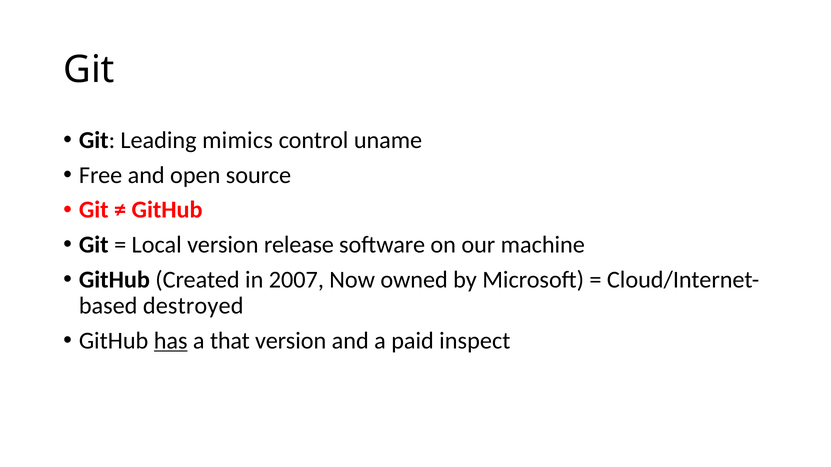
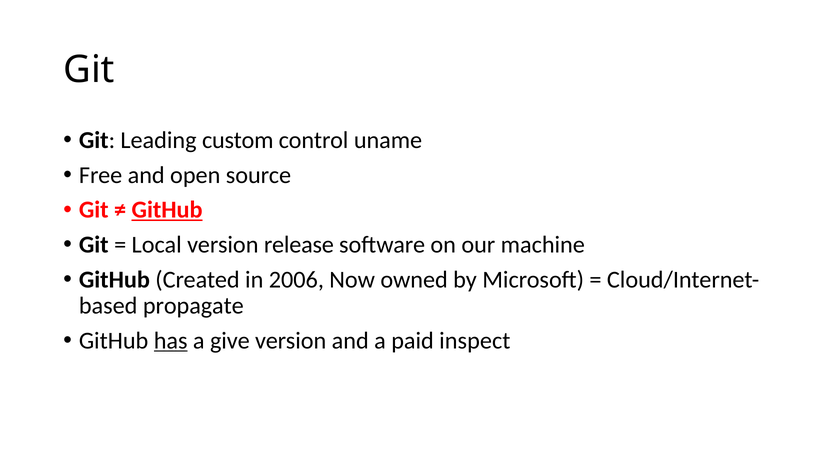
mimics: mimics -> custom (238, 140)
GitHub underline: none -> present (167, 210)
2007: 2007 -> 2006 (296, 280)
destroyed: destroyed -> propagate (193, 306)
that: that -> give (230, 341)
